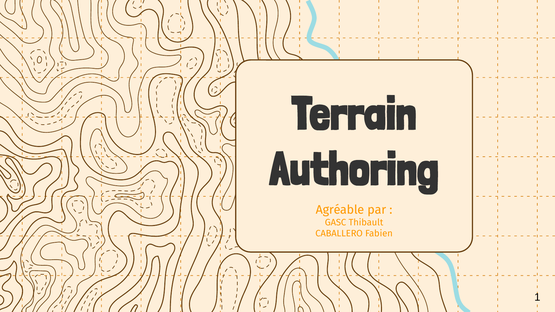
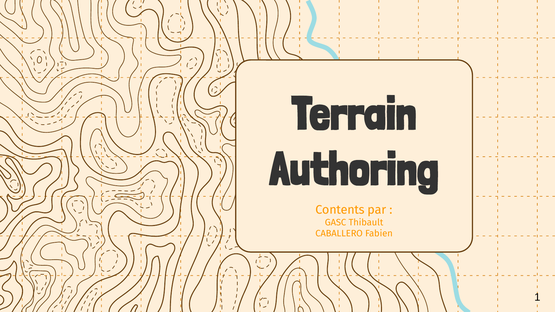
Agréable: Agréable -> Contents (340, 210)
